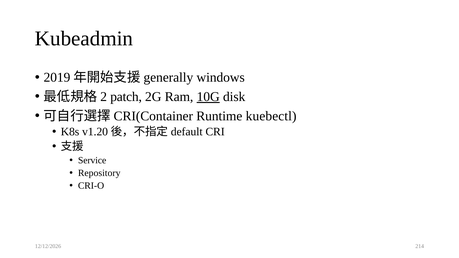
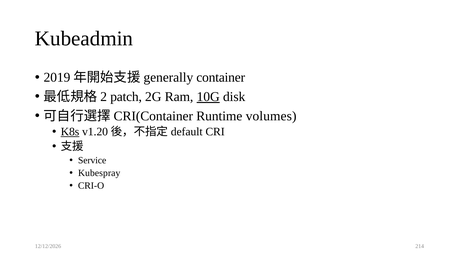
windows: windows -> container (221, 78)
kuebectl: kuebectl -> volumes (271, 116)
K8s underline: none -> present (70, 132)
Repository: Repository -> Kubespray (99, 173)
